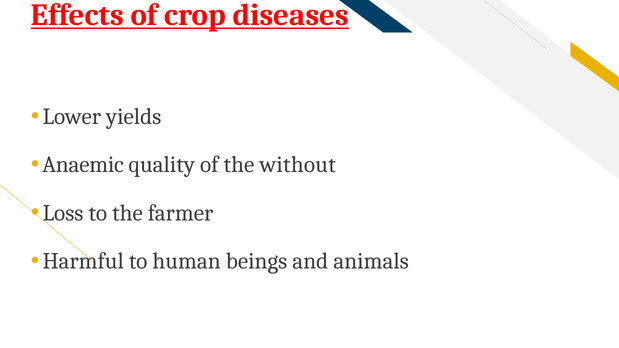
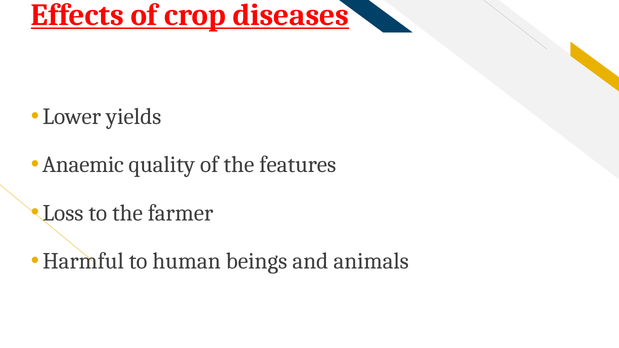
without: without -> features (298, 165)
